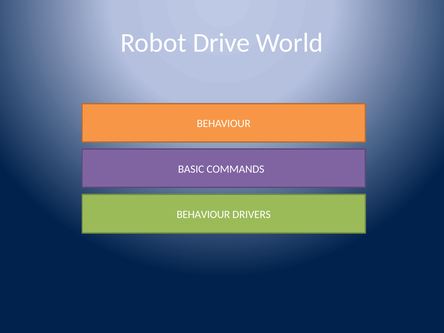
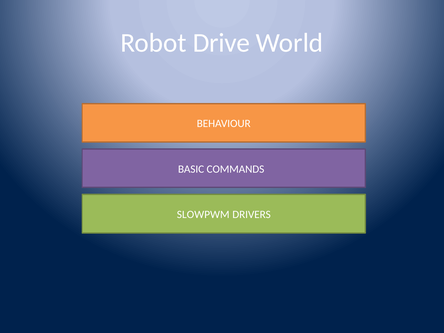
BEHAVIOUR: BEHAVIOUR -> SLOWPWM (203, 214)
